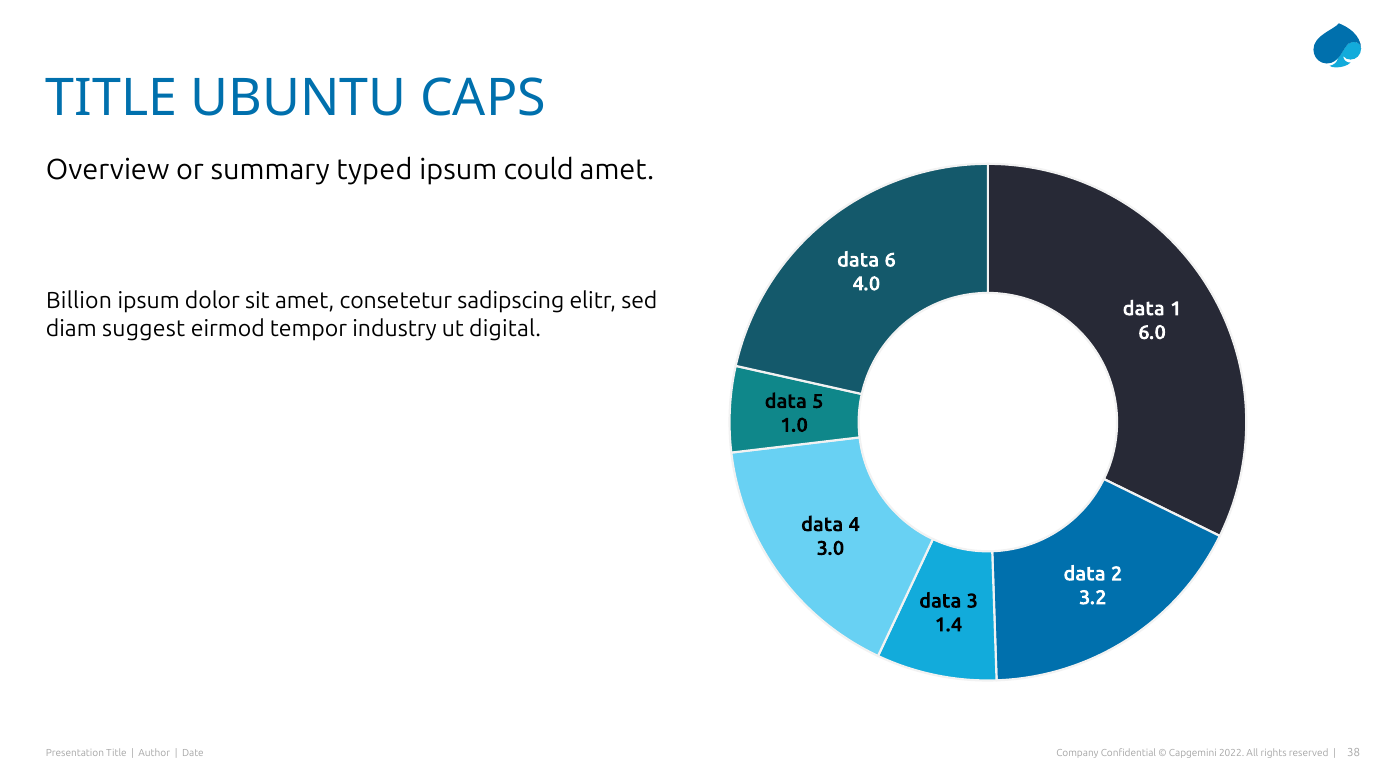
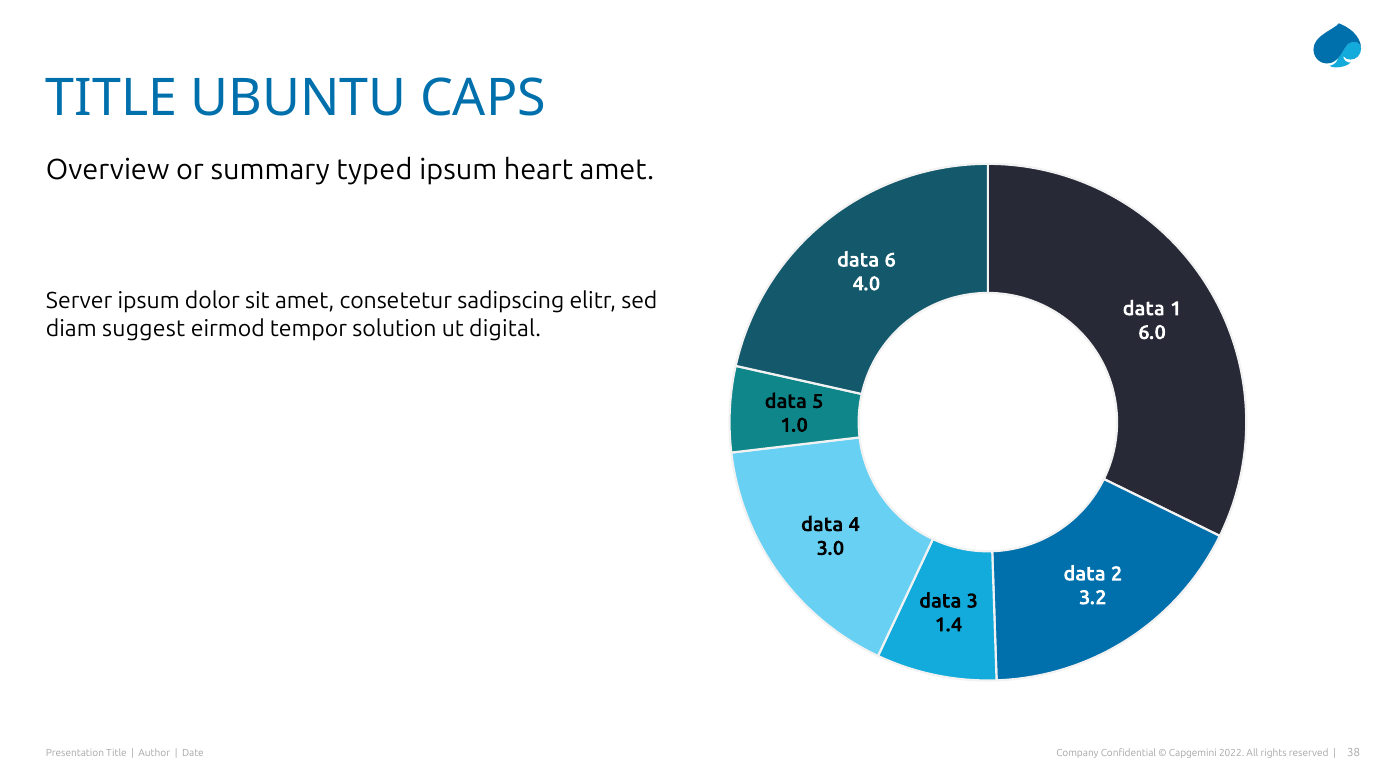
could: could -> heart (539, 170)
Billion: Billion -> Server (79, 301)
industry: industry -> solution (394, 329)
